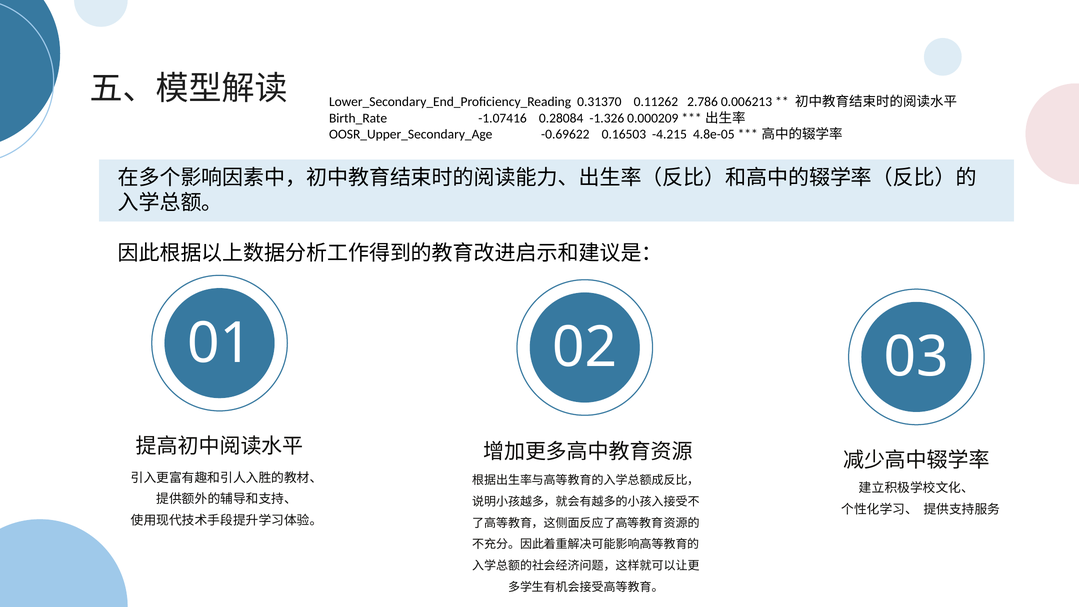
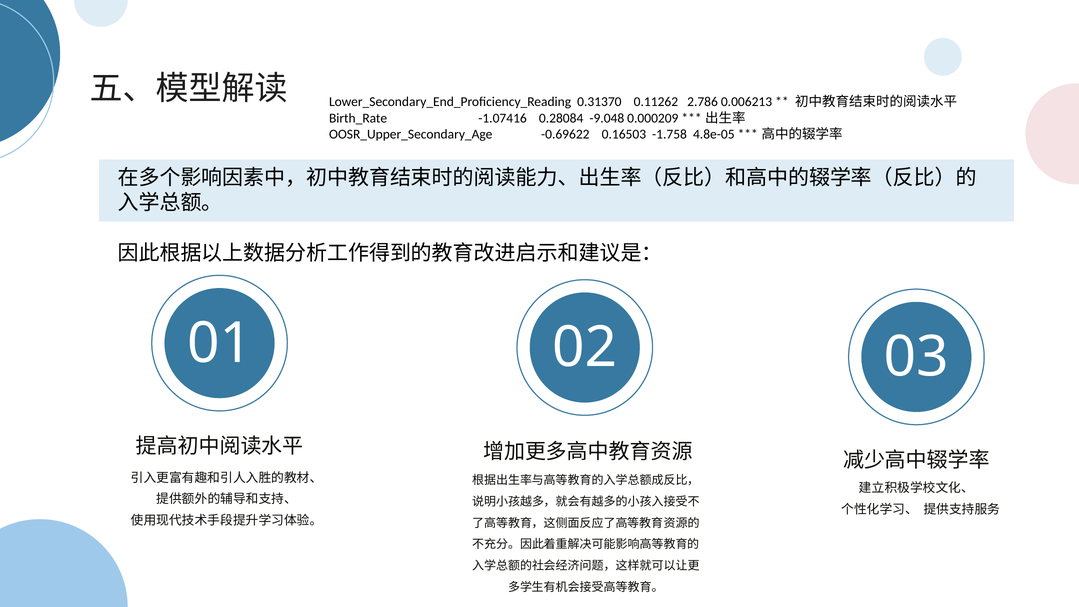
-1.326: -1.326 -> -9.048 (607, 118)
-4.215: -4.215 -> -1.758 (670, 134)
